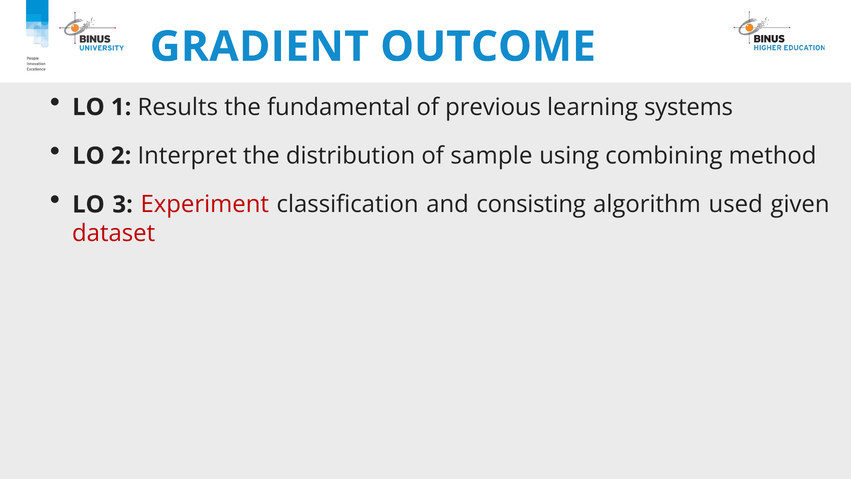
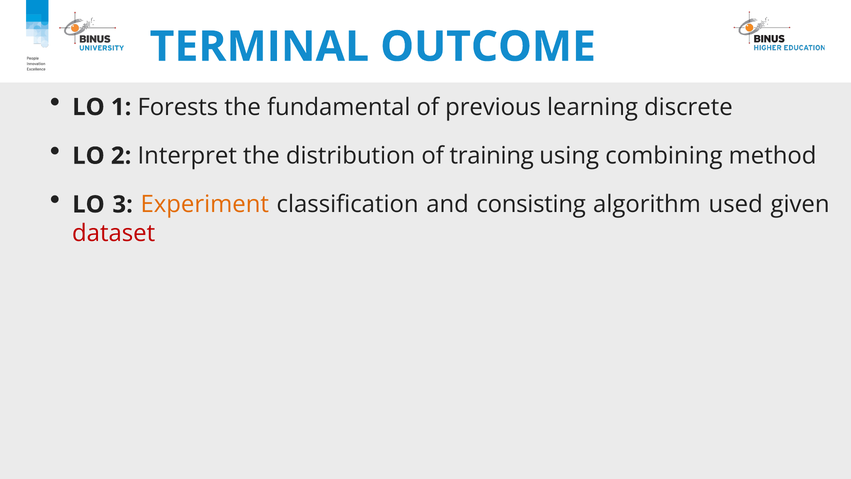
GRADIENT: GRADIENT -> TERMINAL (259, 47)
Results: Results -> Forests (178, 107)
systems: systems -> discrete (688, 107)
sample: sample -> training (492, 156)
Experiment colour: red -> orange (205, 204)
